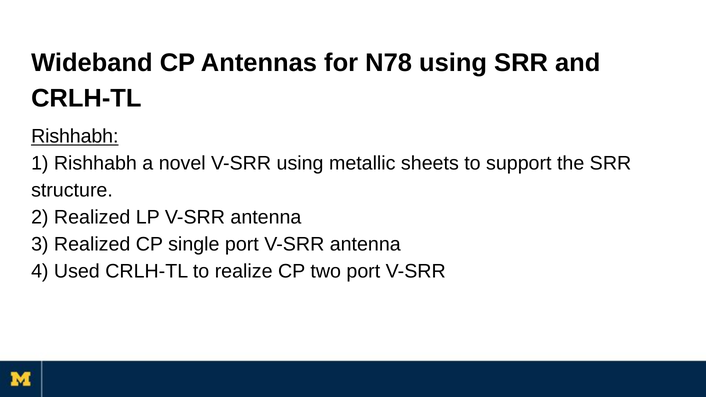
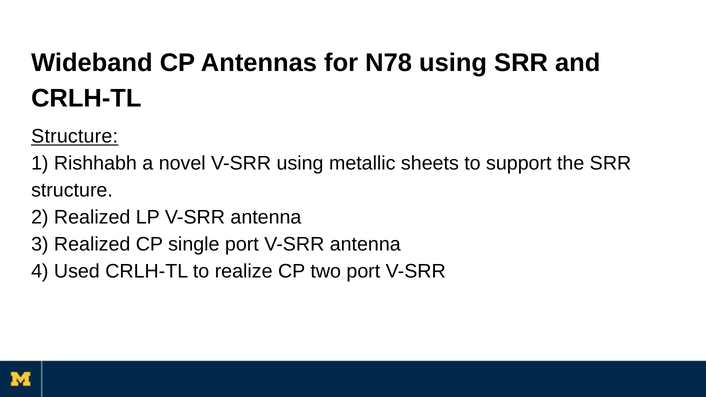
Rishhabh: Rishhabh -> Structure (75, 136)
